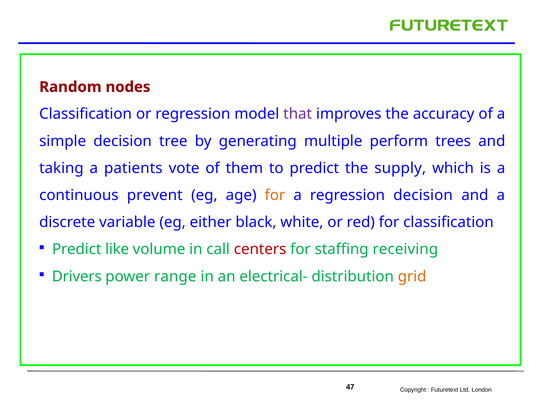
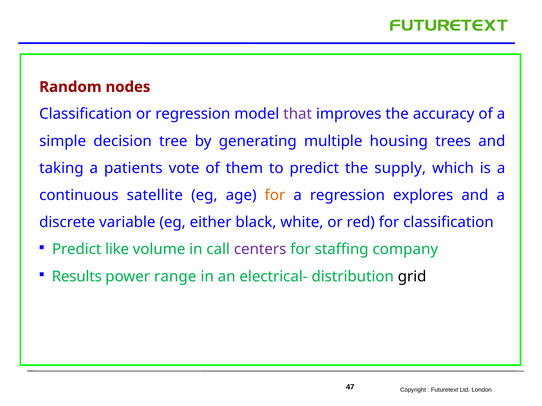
perform: perform -> housing (399, 141)
prevent: prevent -> satellite (155, 195)
regression decision: decision -> explores (423, 195)
centers colour: red -> purple (260, 250)
receiving: receiving -> company (405, 250)
Drivers: Drivers -> Results (77, 277)
grid colour: orange -> black (412, 277)
